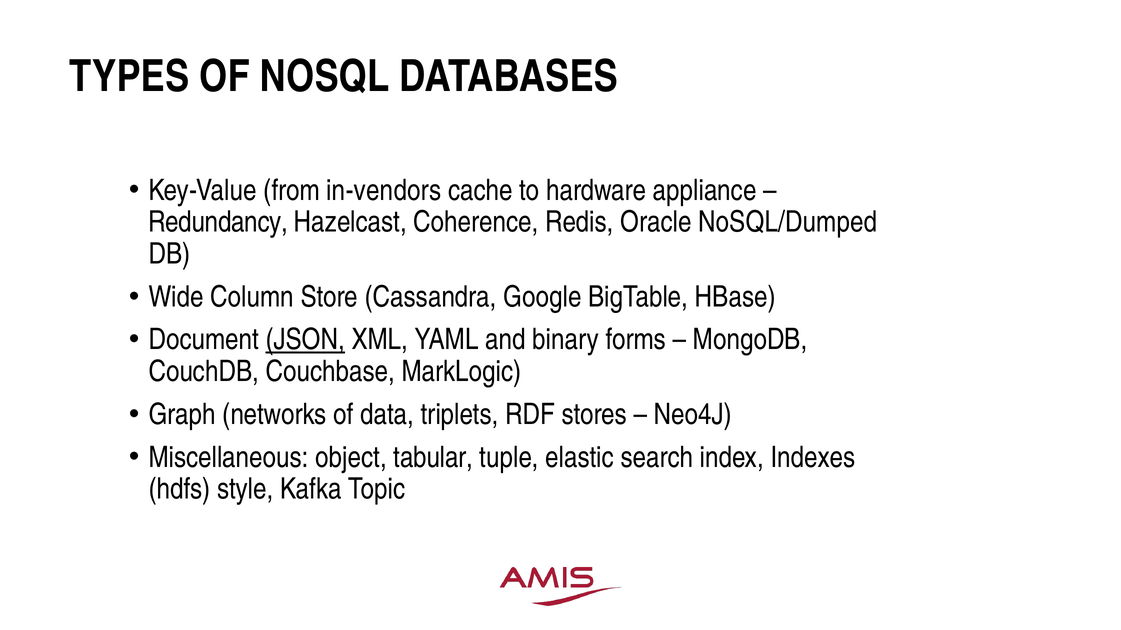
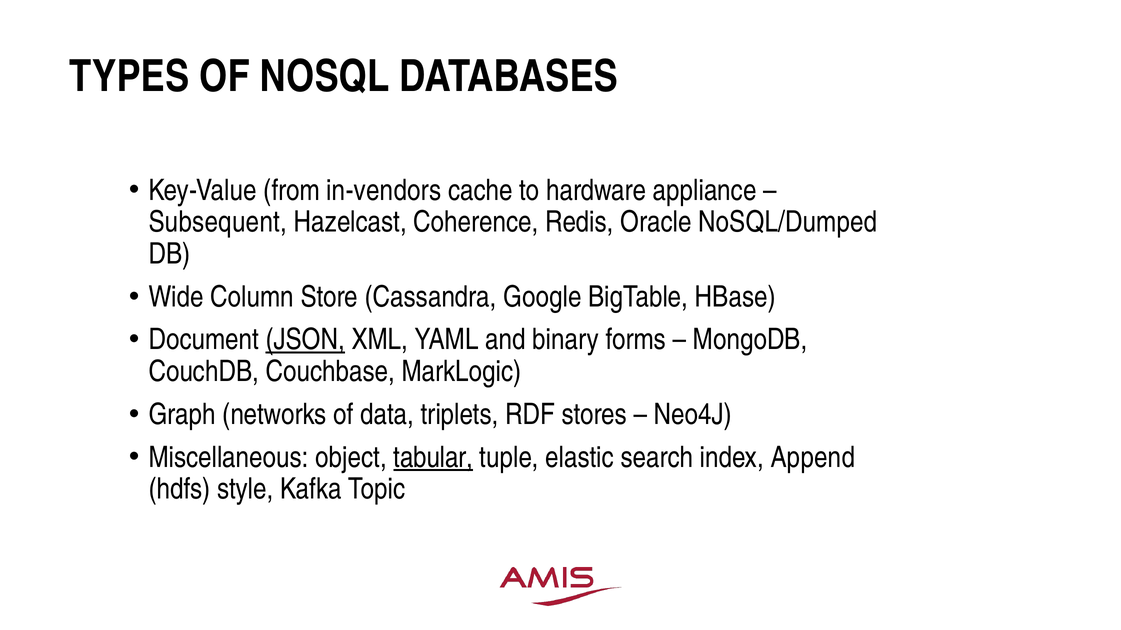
Redundancy: Redundancy -> Subsequent (218, 222)
tabular underline: none -> present (433, 458)
Indexes: Indexes -> Append (813, 458)
